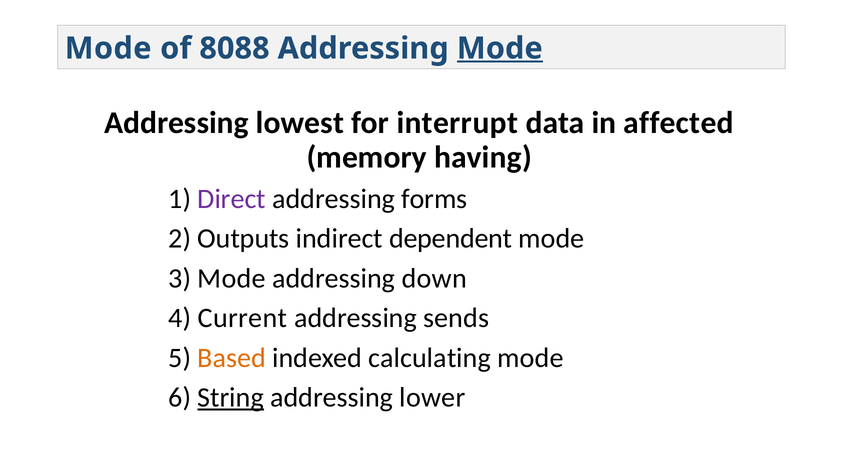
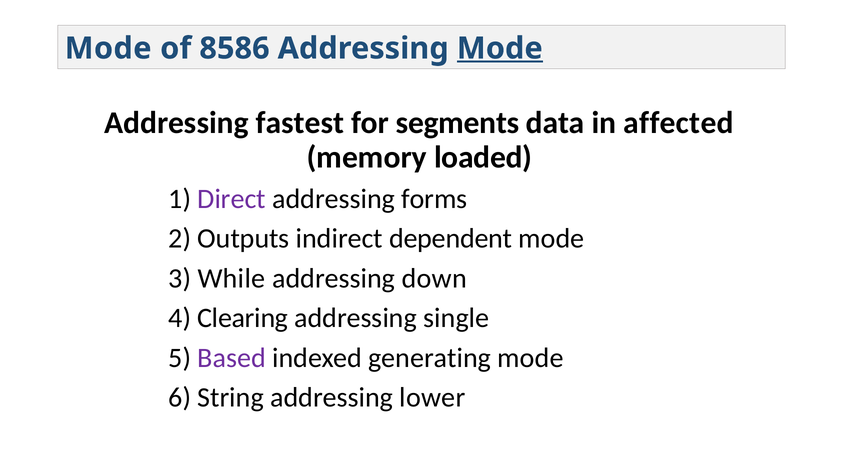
8088: 8088 -> 8586 (234, 48)
lowest: lowest -> fastest (300, 123)
interrupt: interrupt -> segments (458, 123)
having: having -> loaded (483, 157)
3 Mode: Mode -> While (231, 279)
Current: Current -> Clearing (243, 318)
sends: sends -> single (456, 318)
Based colour: orange -> purple (232, 358)
calculating: calculating -> generating (430, 358)
String underline: present -> none (231, 398)
